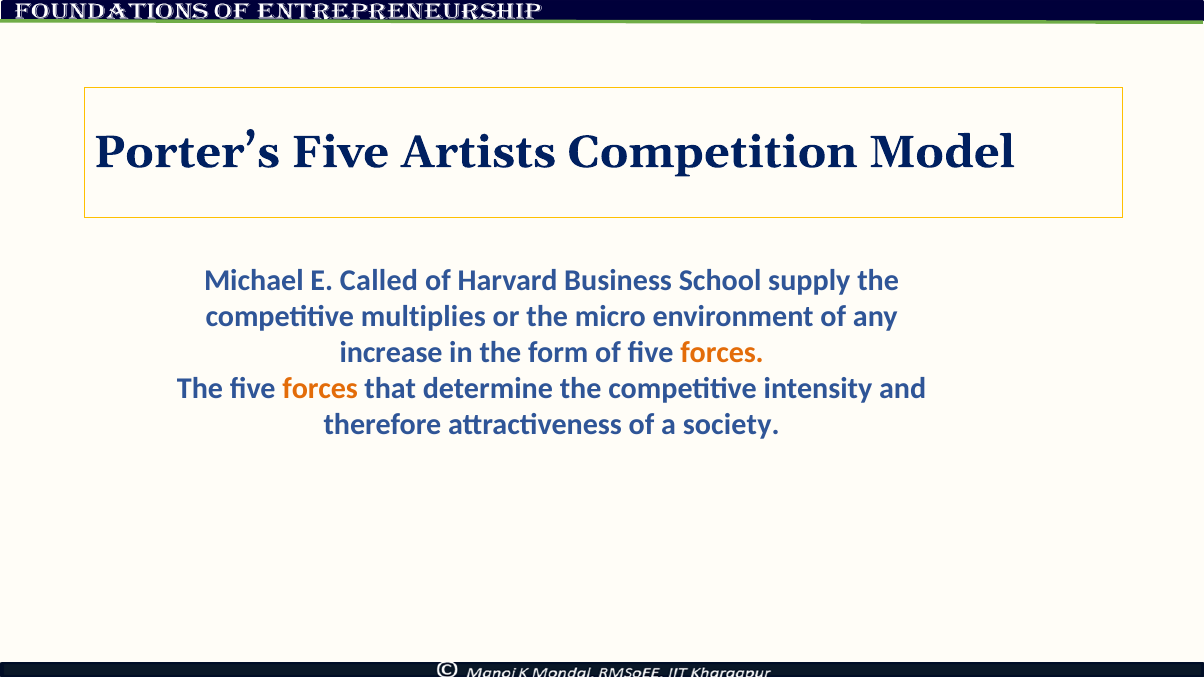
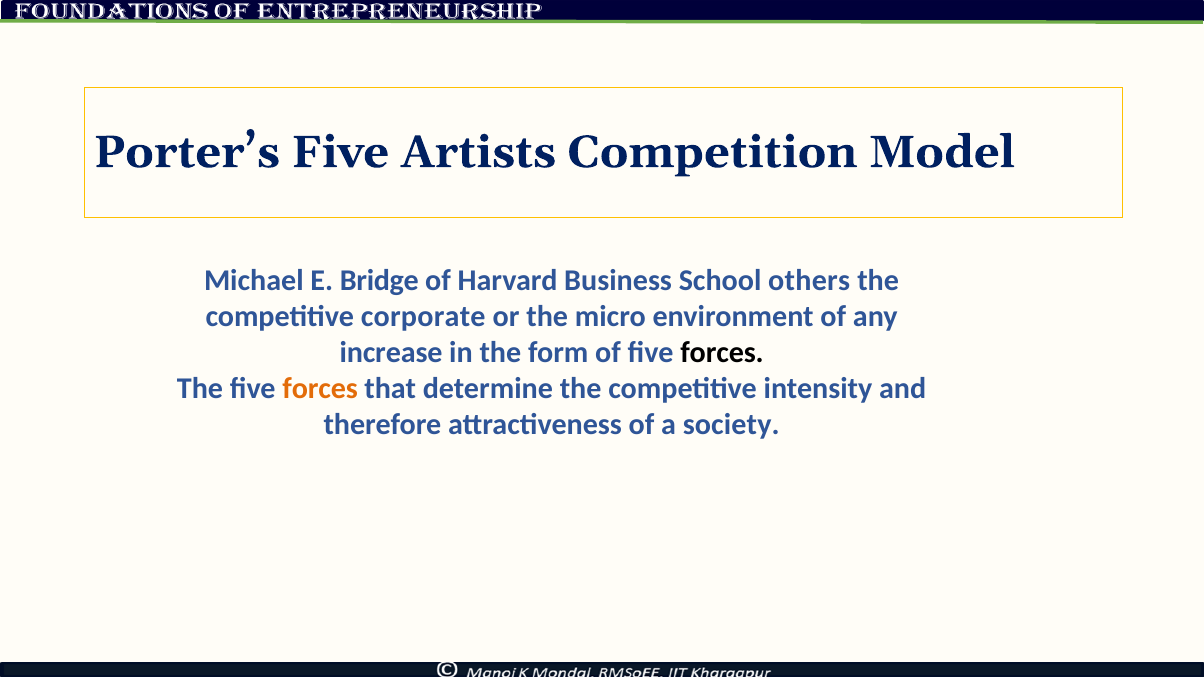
Called: Called -> Bridge (379, 280)
supply: supply -> others (809, 280)
multiplies: multiplies -> corporate (423, 317)
forces colour: orange -> black (722, 353)
